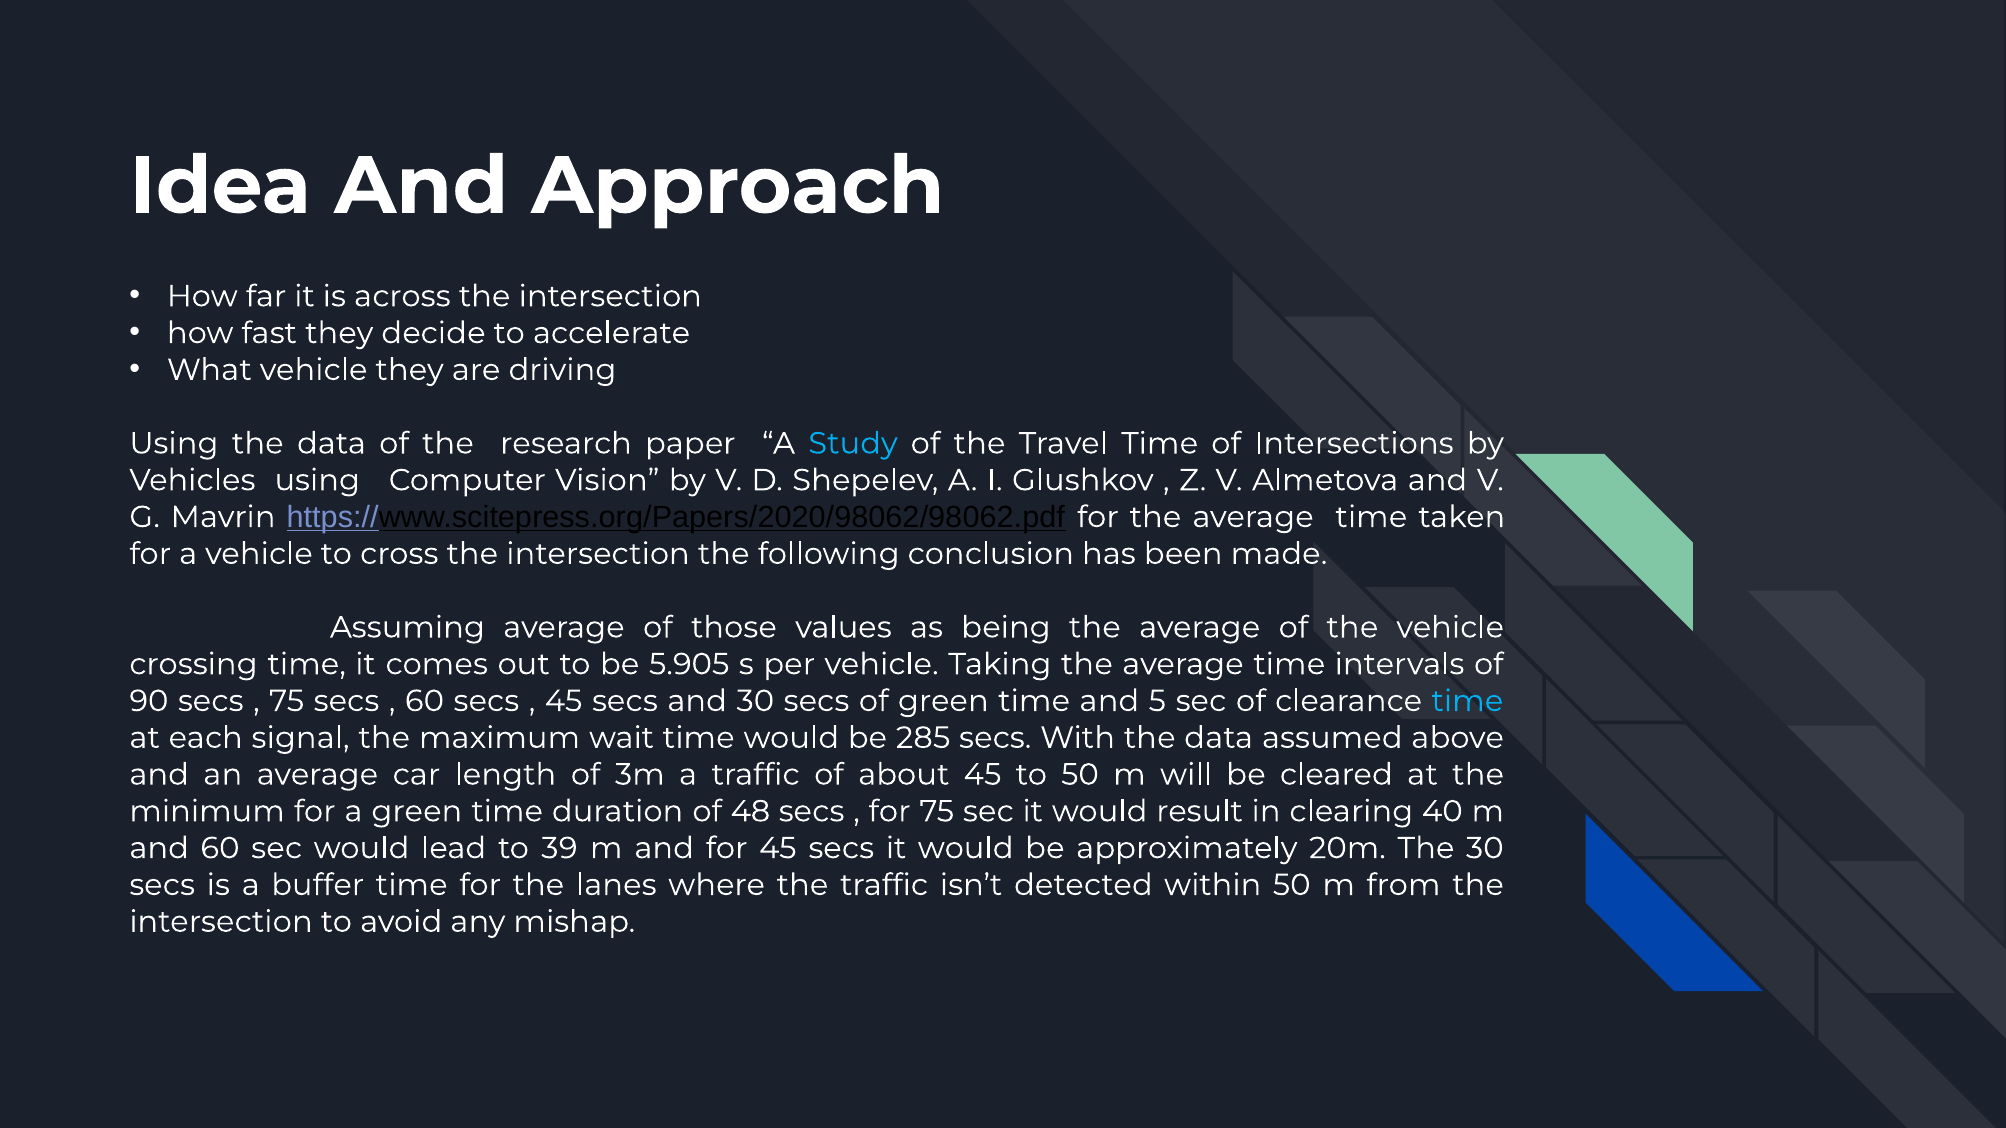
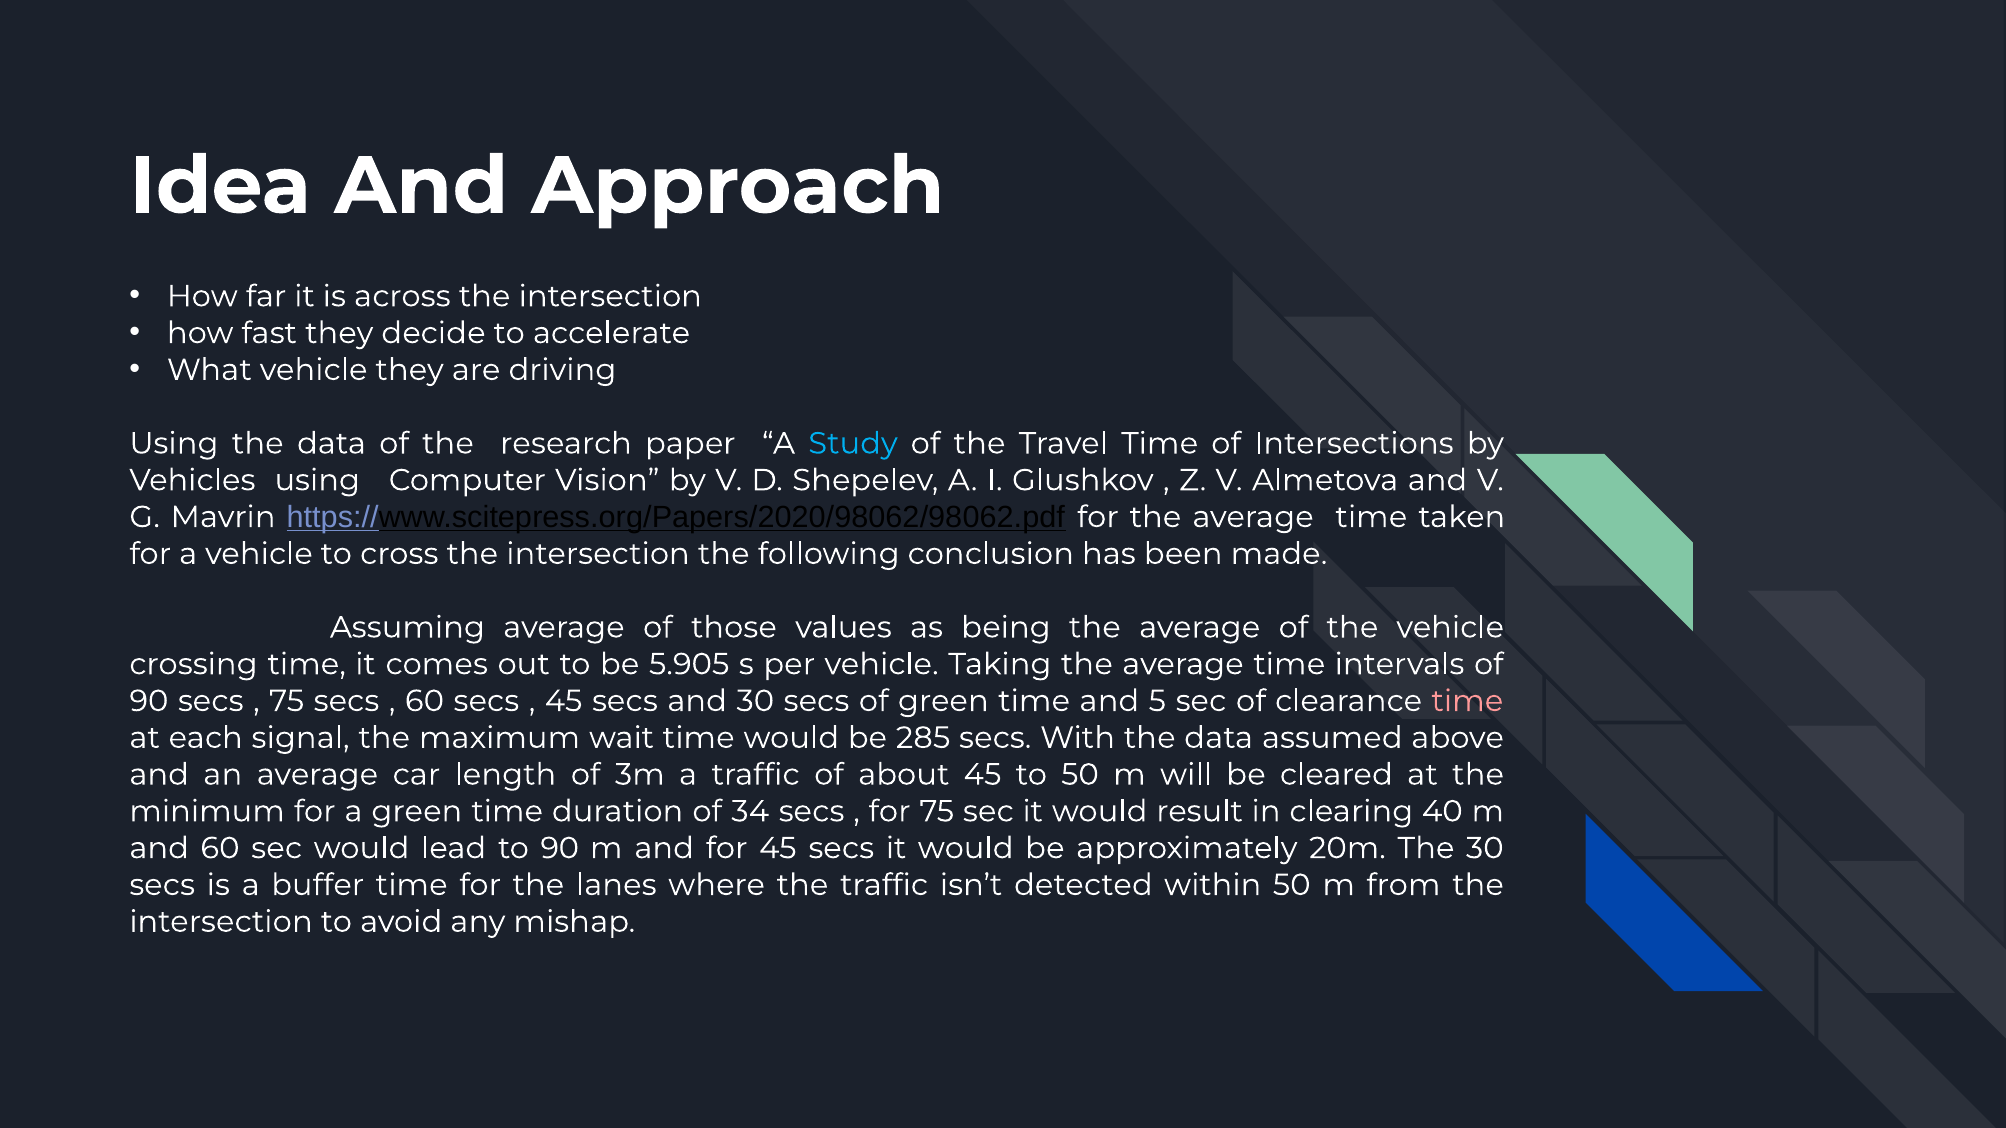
time colour: light blue -> pink (1467, 701)
48: 48 -> 34 (750, 812)
to 39: 39 -> 90 (560, 848)
